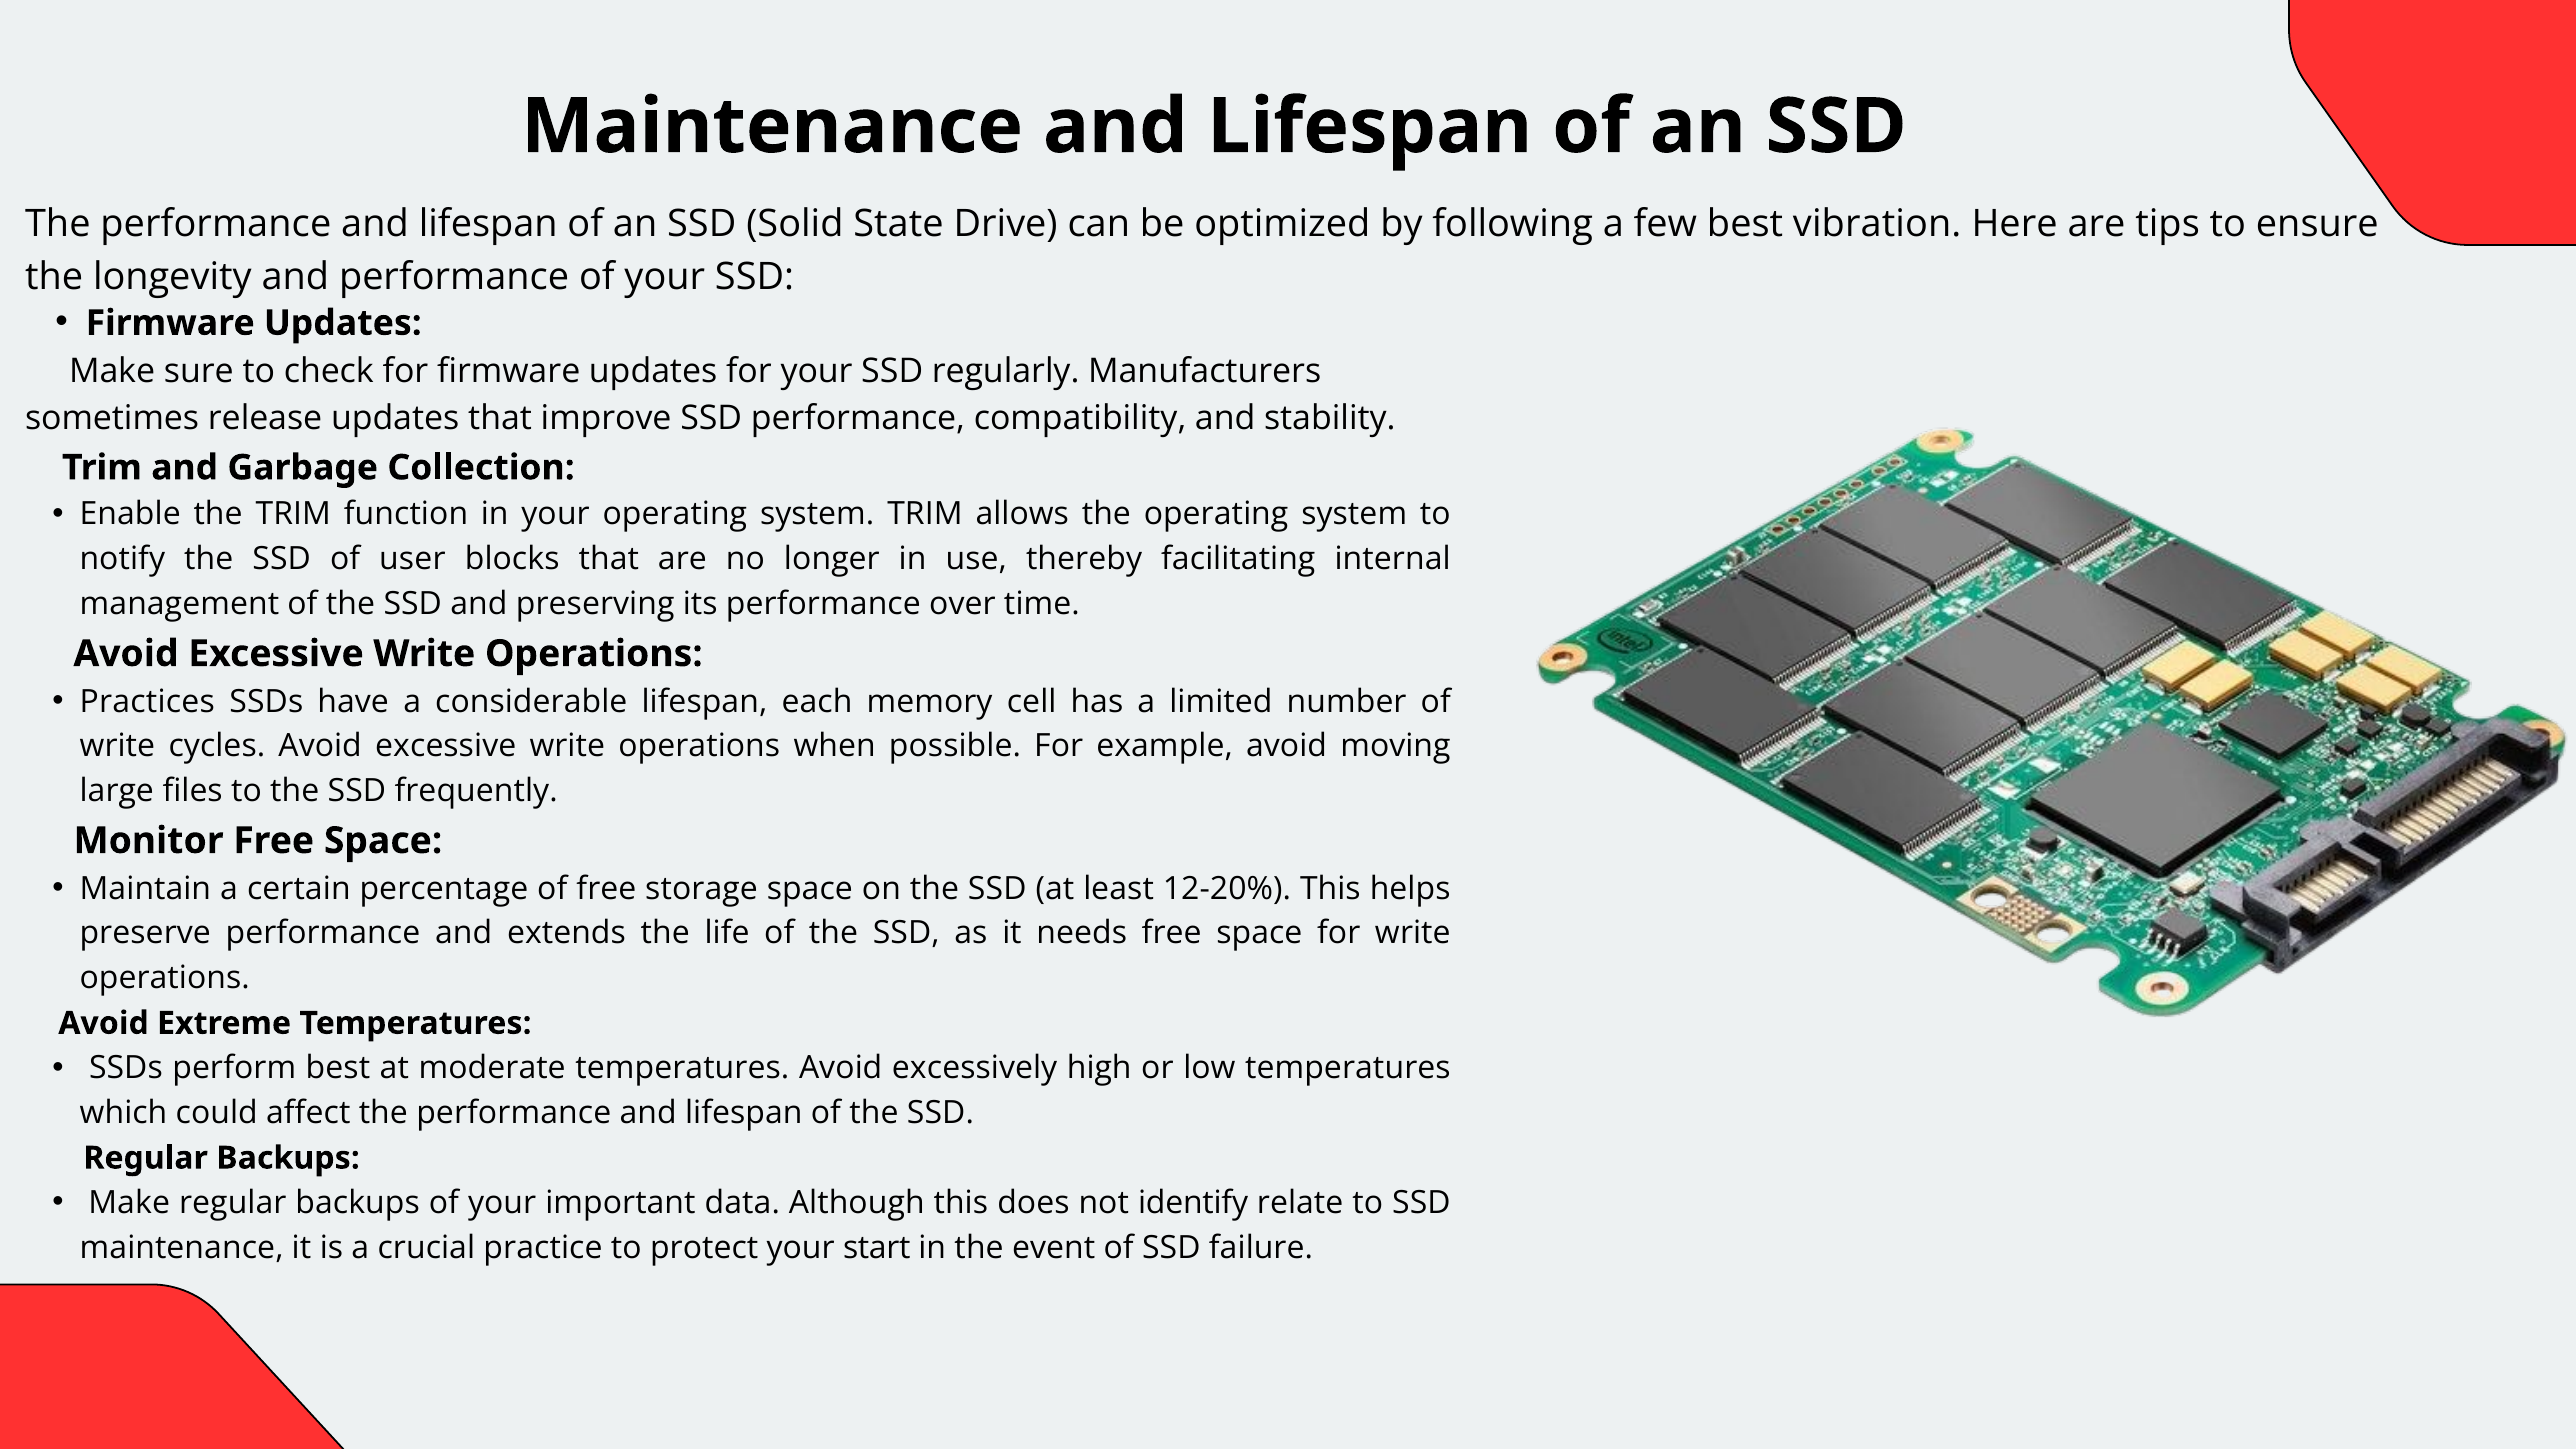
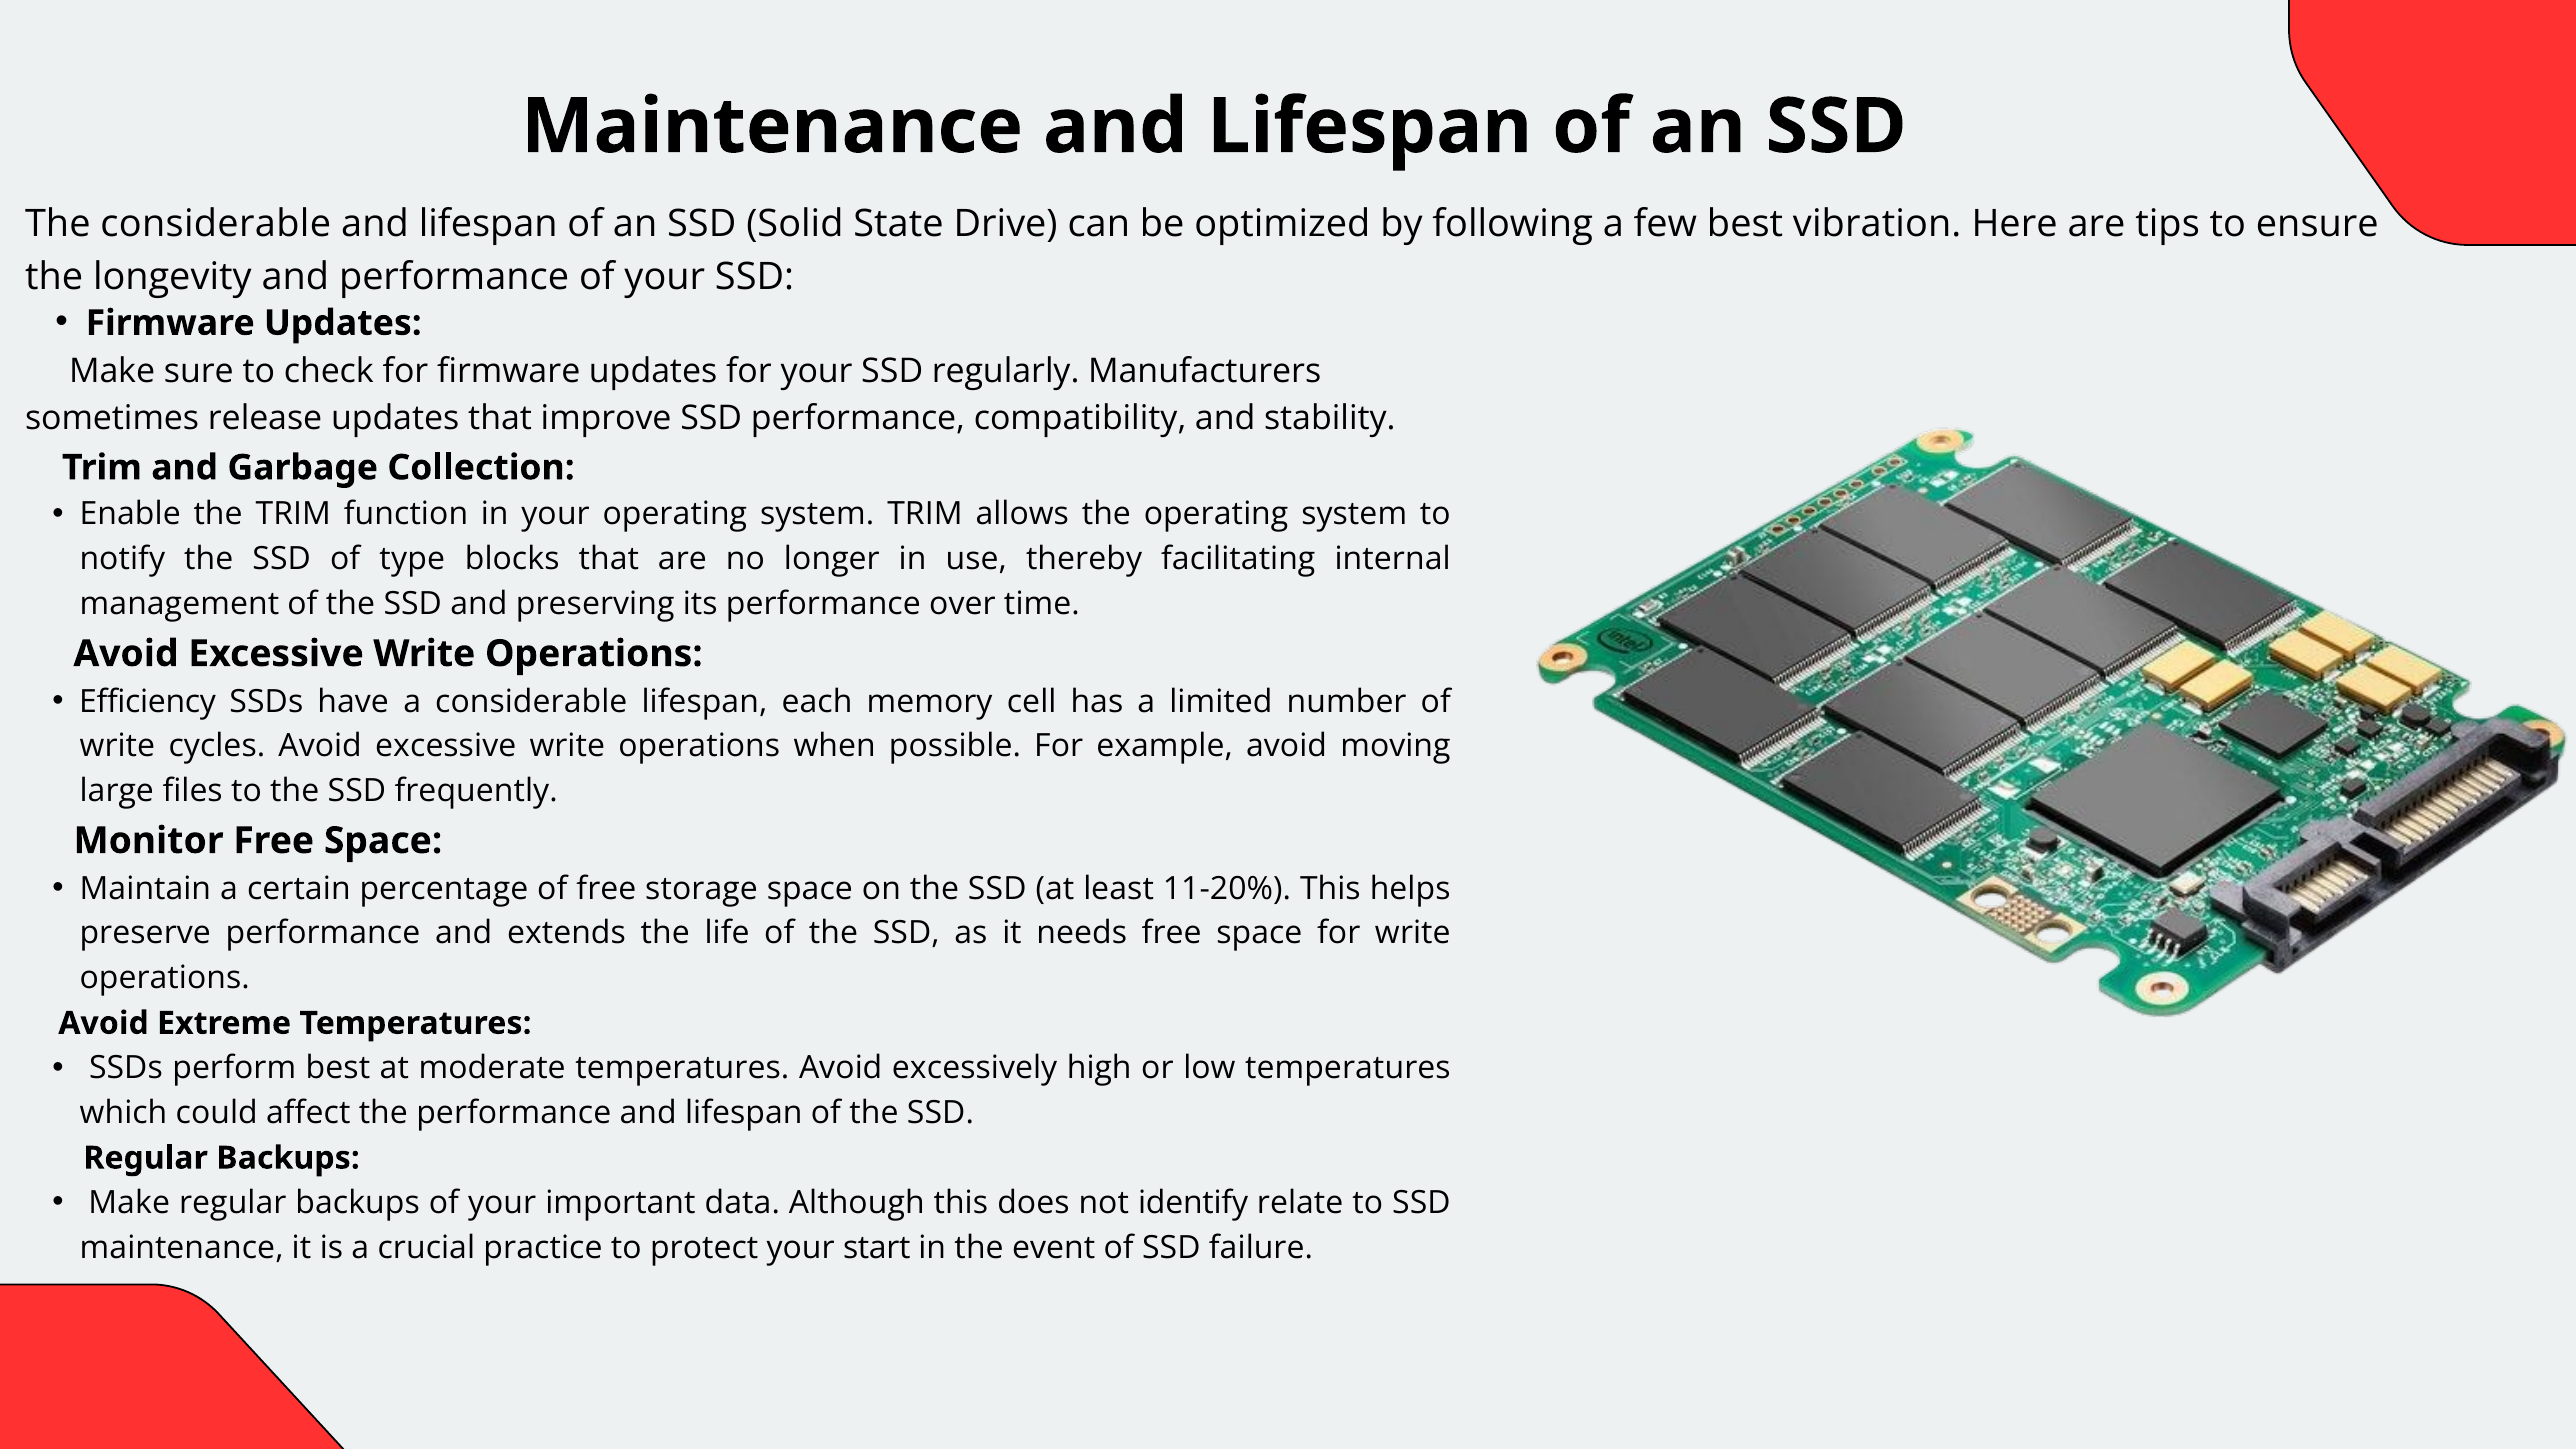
performance: performance -> considerable (216, 224)
user: user -> type (412, 559)
Practices: Practices -> Efficiency (148, 701)
12-20%: 12-20% -> 11-20% (1227, 888)
